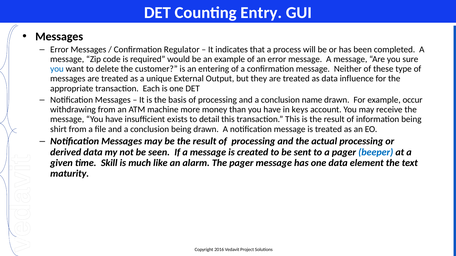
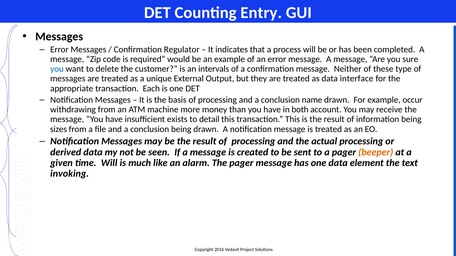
entering: entering -> intervals (214, 69)
influence: influence -> interface (357, 79)
keys: keys -> both (300, 110)
shirt: shirt -> sizes (59, 129)
beeper colour: blue -> orange (376, 152)
time Skill: Skill -> Will (109, 163)
maturity: maturity -> invoking (70, 174)
